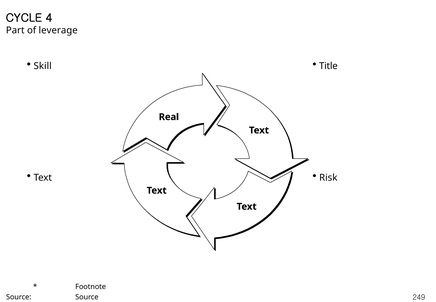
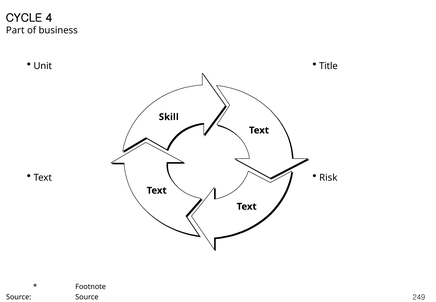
leverage: leverage -> business (58, 30)
Skill: Skill -> Unit (43, 66)
Real: Real -> Skill (169, 117)
